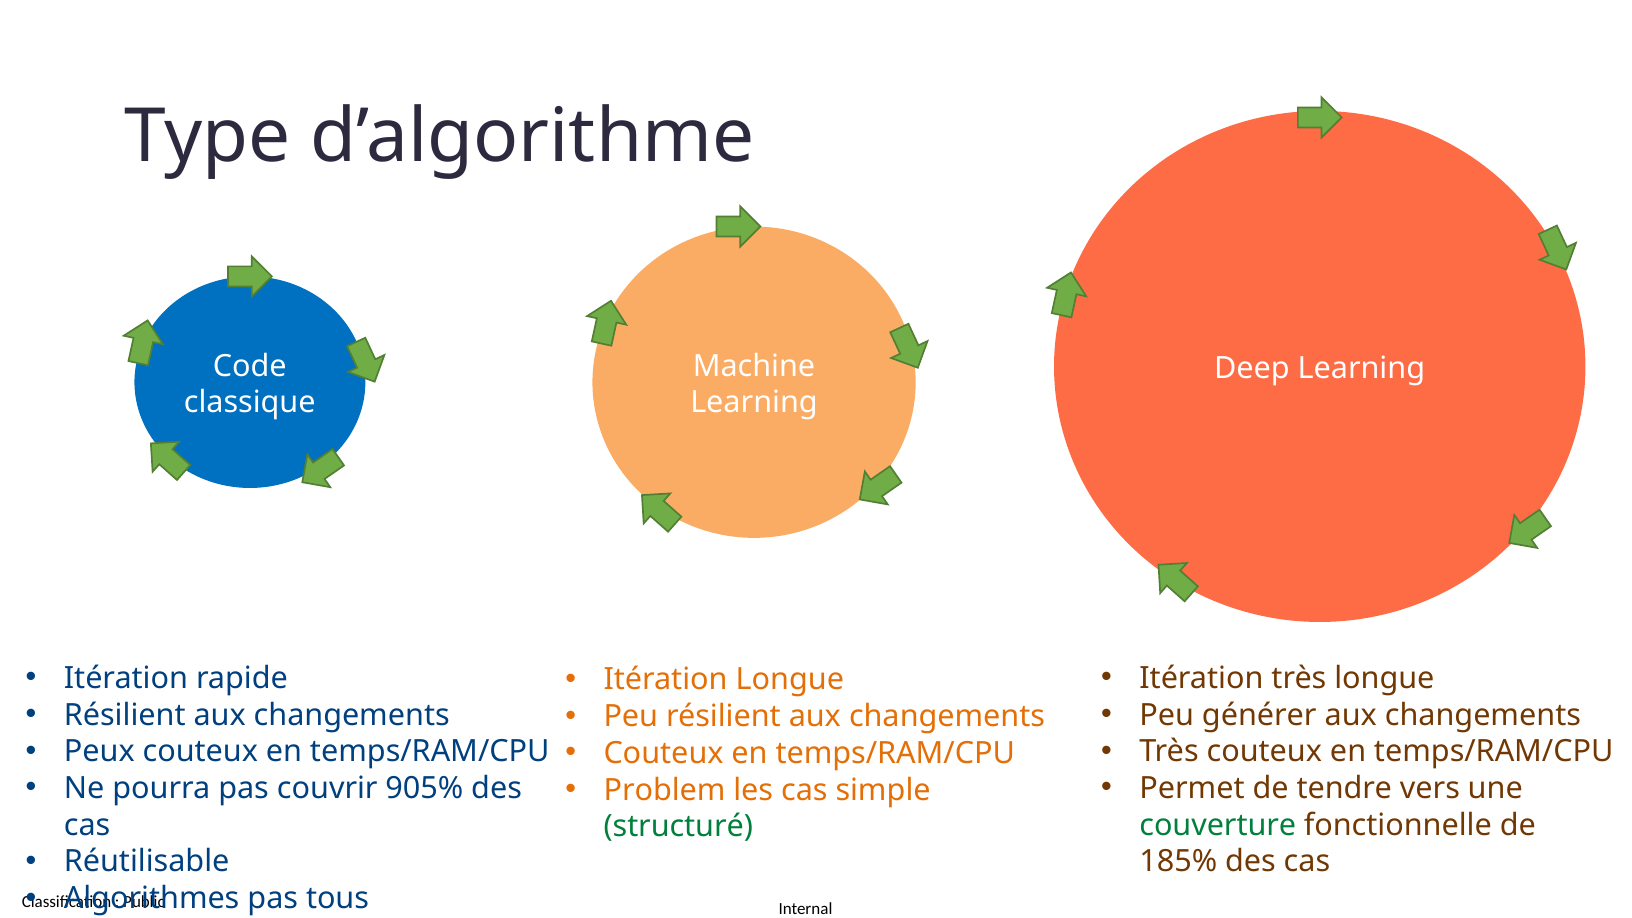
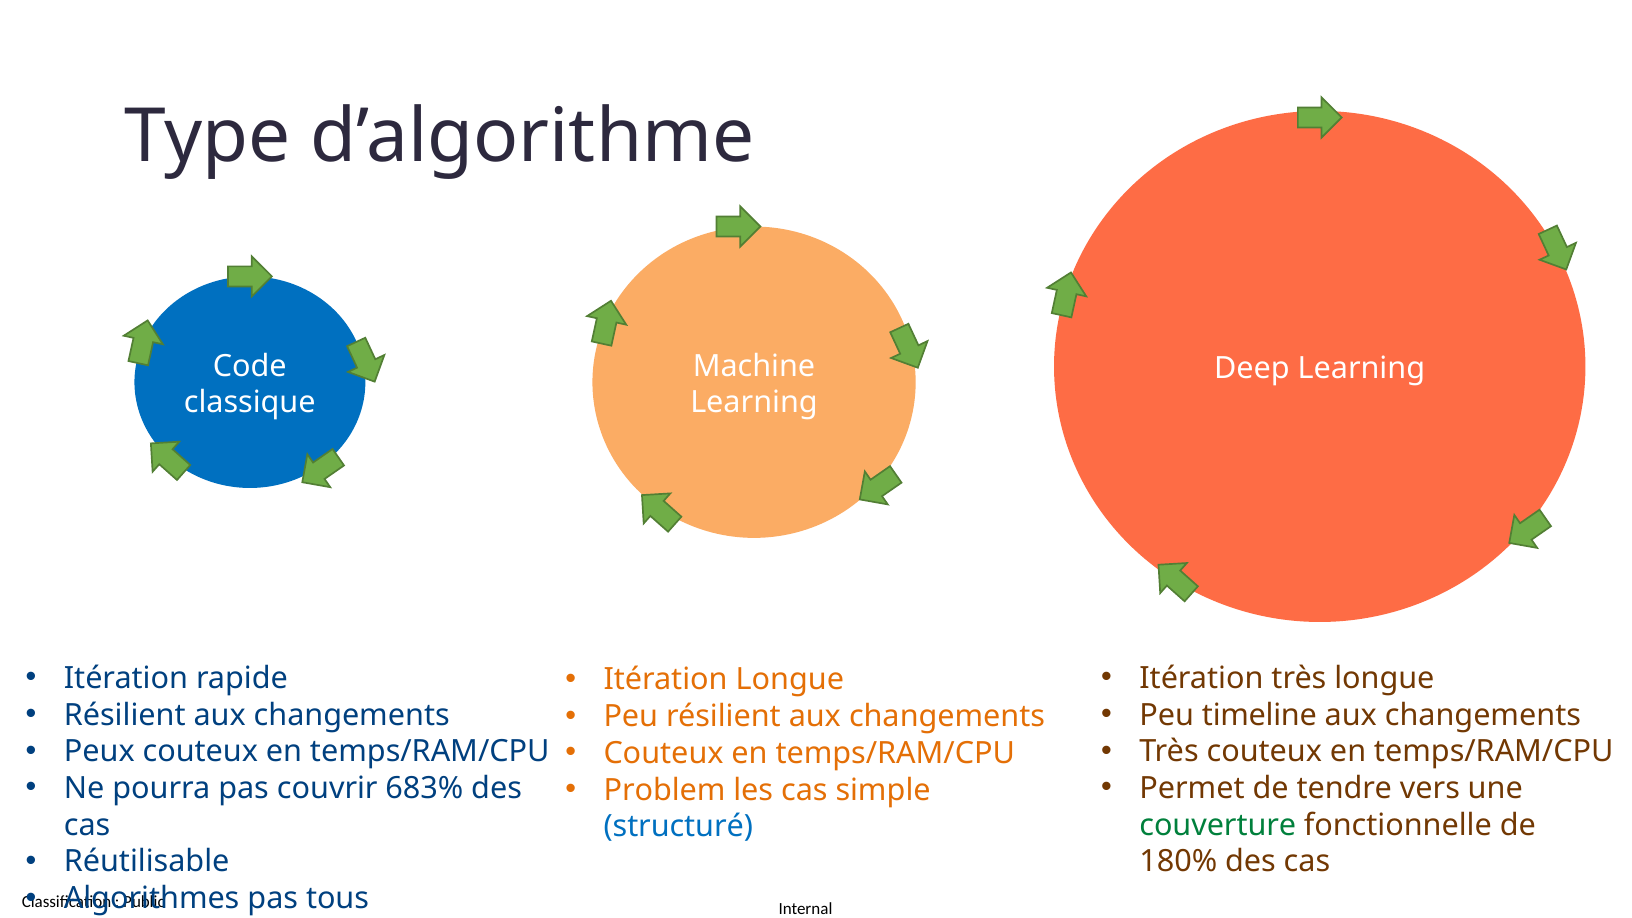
générer: générer -> timeline (1259, 715)
905%: 905% -> 683% (424, 788)
structuré colour: green -> blue (678, 827)
185%: 185% -> 180% (1178, 862)
